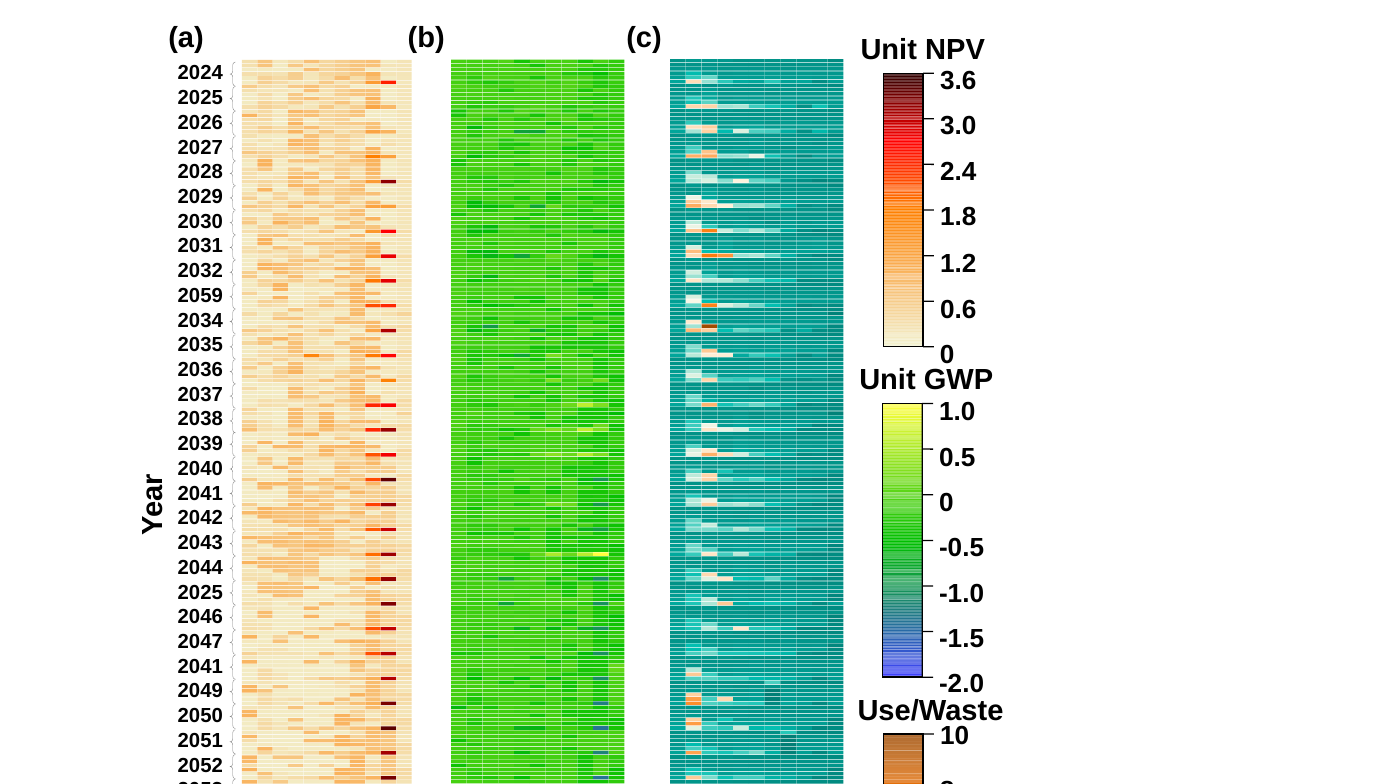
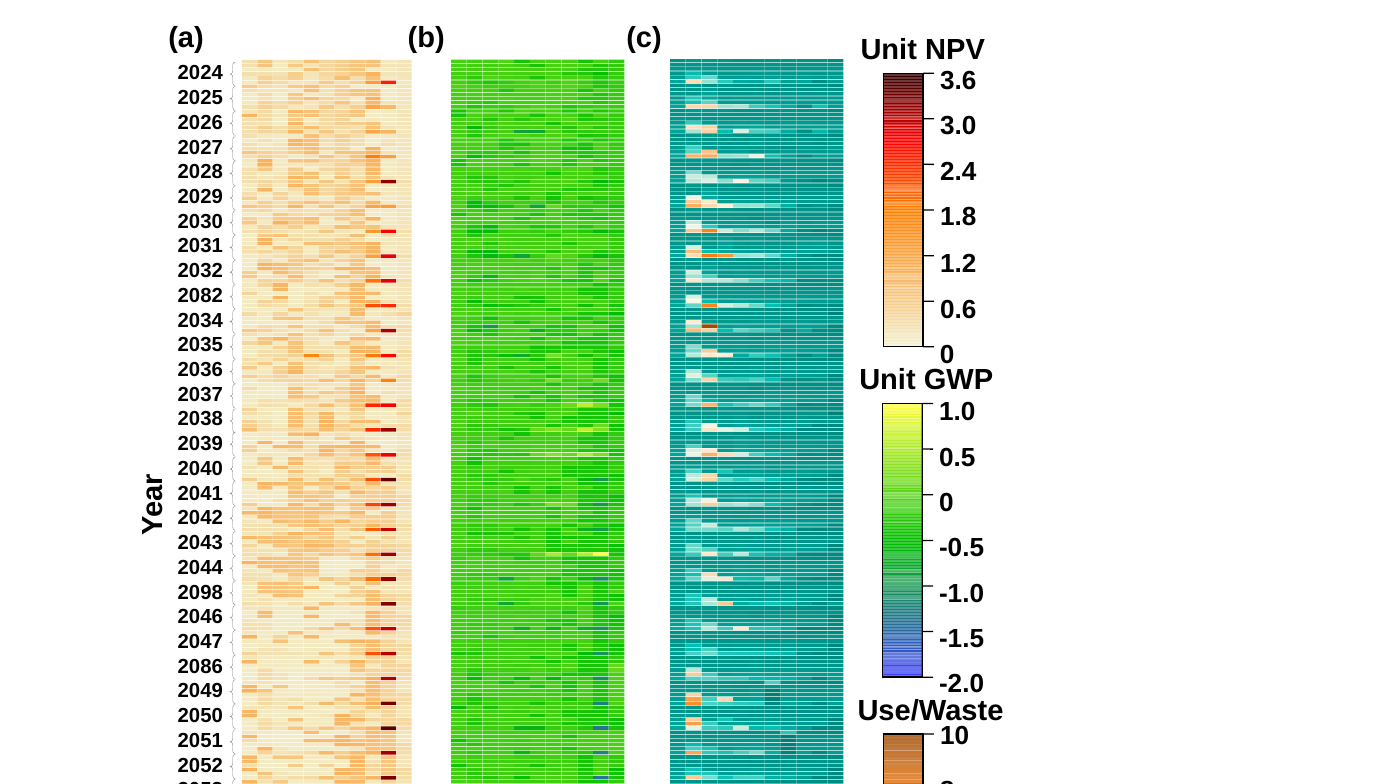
2059: 2059 -> 2082 (200, 296)
2025: 2025 -> 2098 (200, 592)
2041: 2041 -> 2086 (200, 667)
